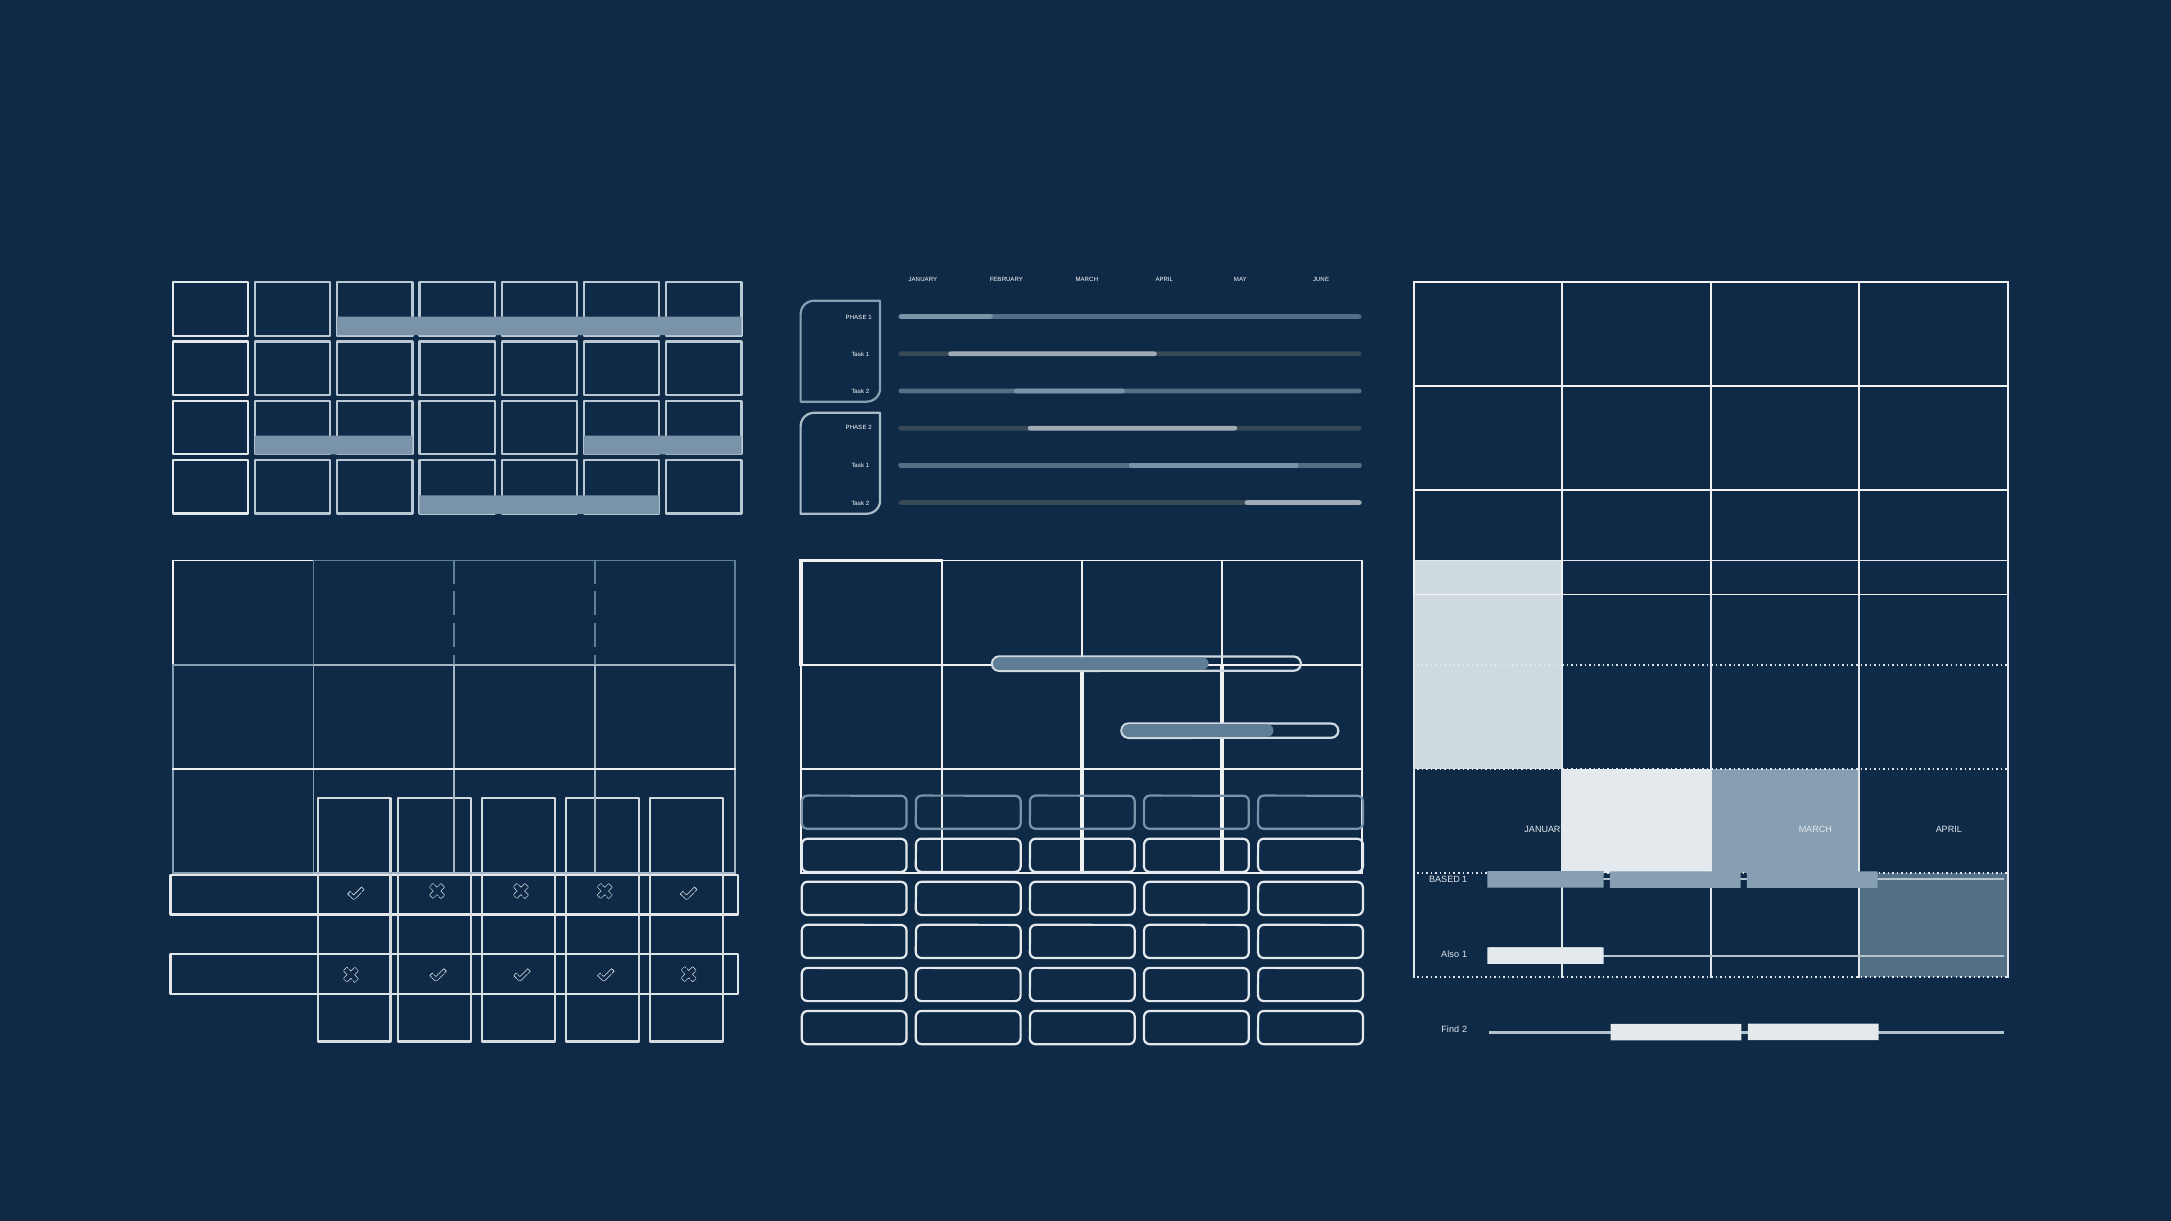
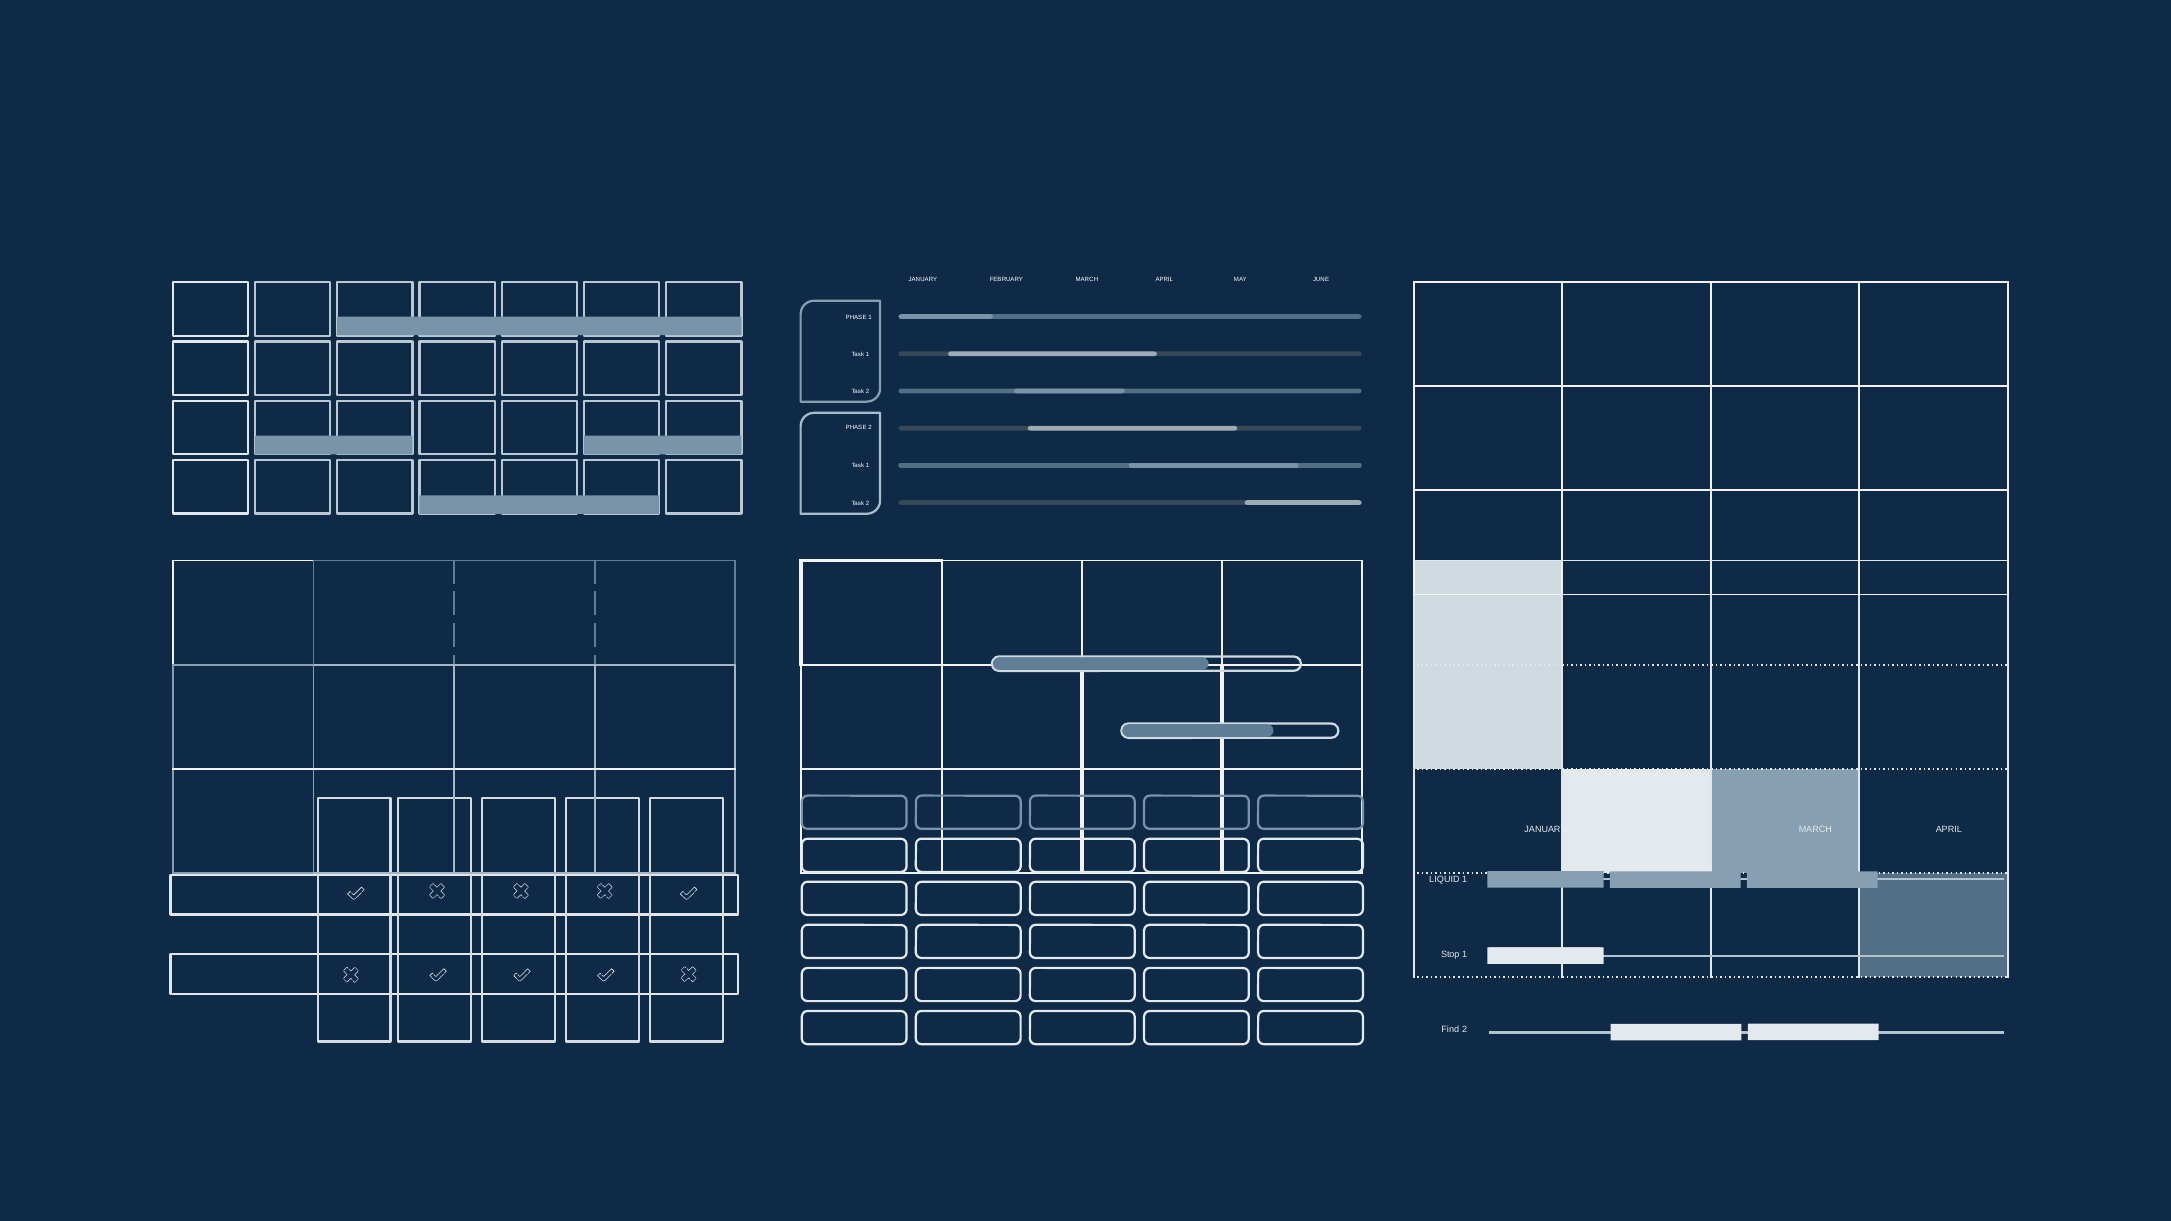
BASED: BASED -> LIQUID (1444, 880)
Also: Also -> Stop (1450, 955)
